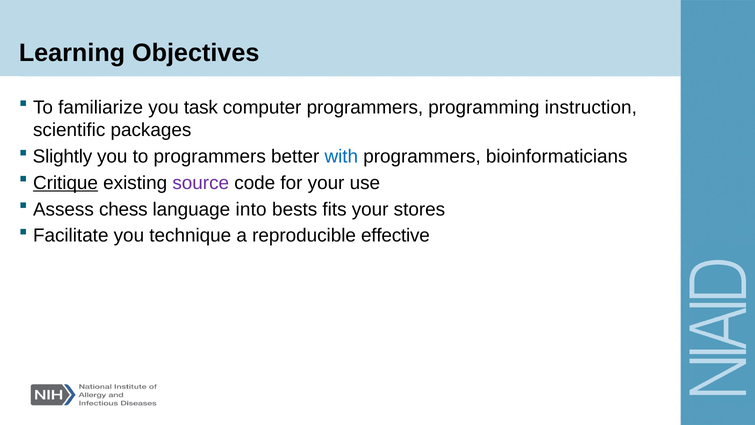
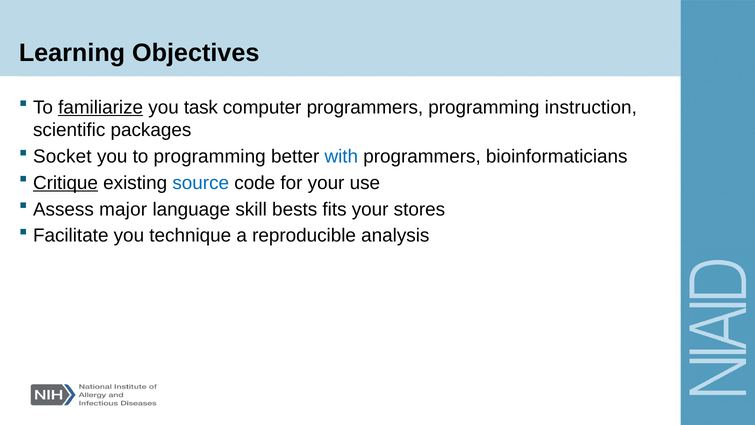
familiarize underline: none -> present (101, 107)
Slightly: Slightly -> Socket (62, 156)
to programmers: programmers -> programming (210, 156)
source colour: purple -> blue (201, 183)
chess: chess -> major (123, 209)
into: into -> skill (251, 209)
effective: effective -> analysis (395, 236)
